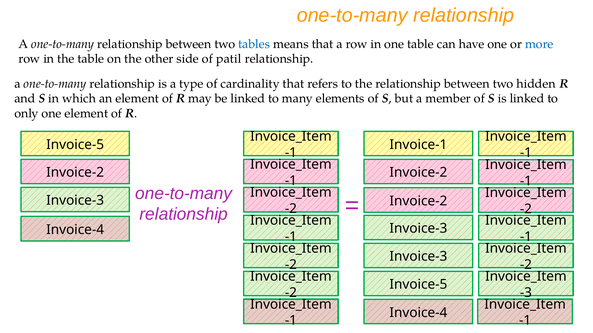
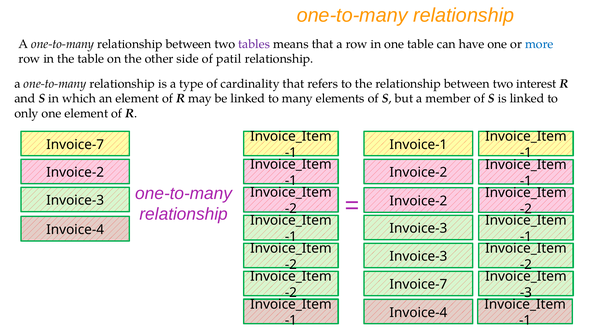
tables colour: blue -> purple (254, 44)
hidden: hidden -> interest (536, 84)
Invoice-5: Invoice-5 -> Invoice-7 (75, 145)
Invoice-5: Invoice-5 -> Invoice-7 (418, 285)
